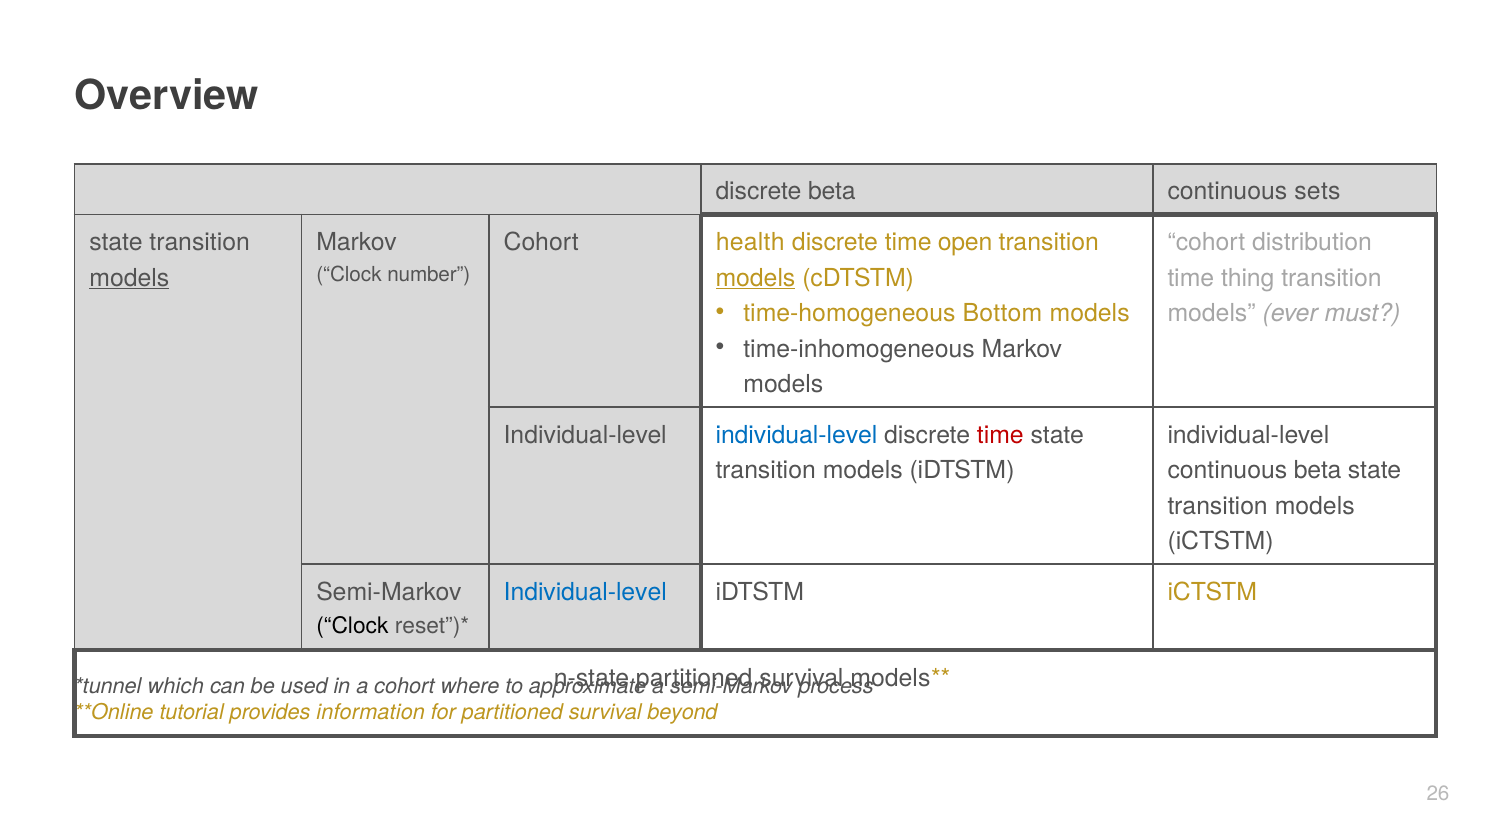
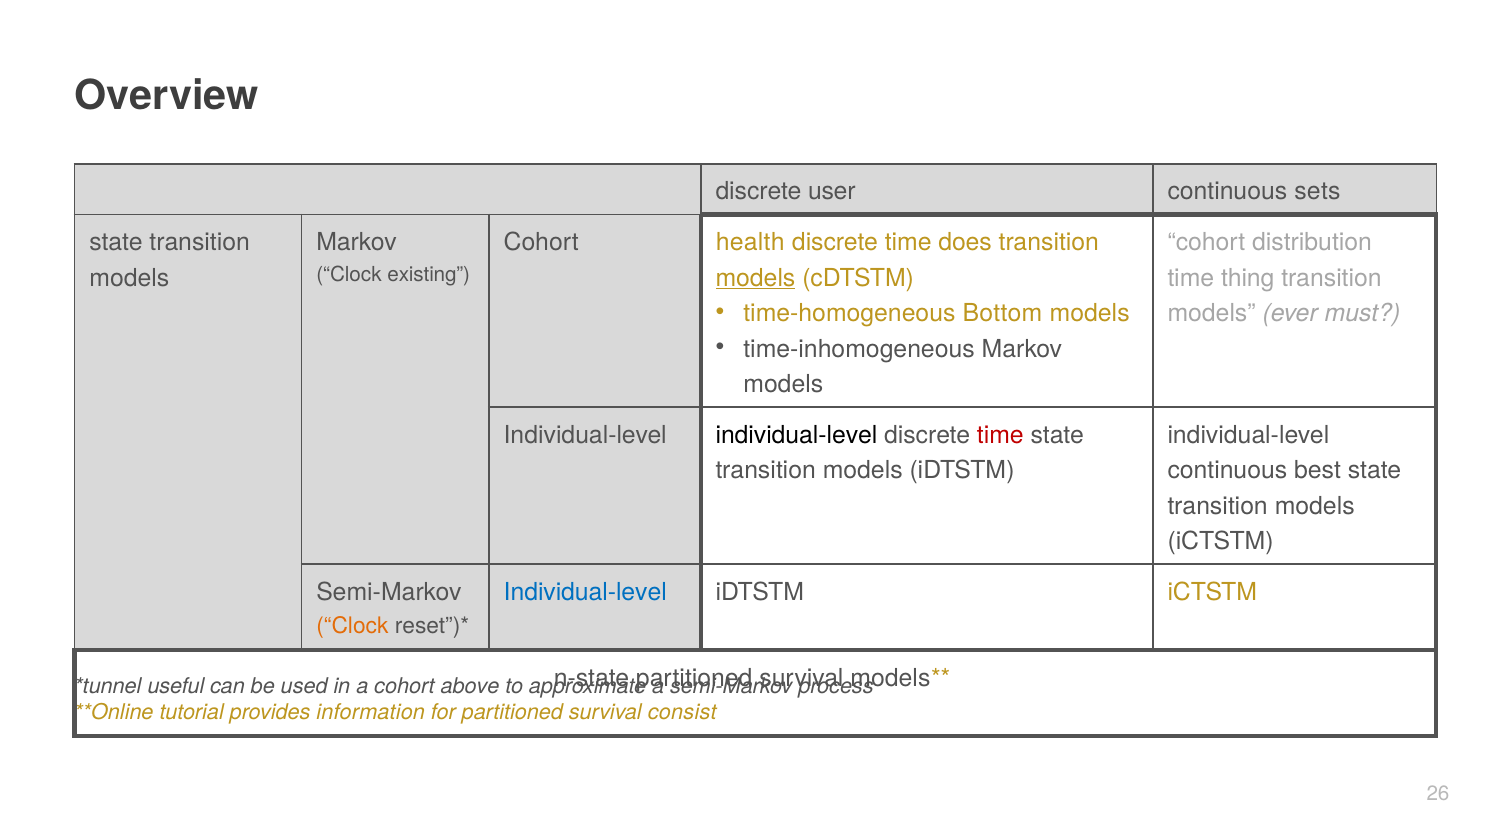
discrete beta: beta -> user (832, 192)
open: open -> does (965, 242)
number: number -> existing (429, 274)
models underline: present -> none (129, 278)
individual-level colour: blue -> black (796, 435)
continuous beta: beta -> best (1318, 471)
Clock colour: black -> orange (352, 626)
which: which -> useful (176, 686)
where: where -> above (470, 686)
beyond: beyond -> consist (682, 712)
